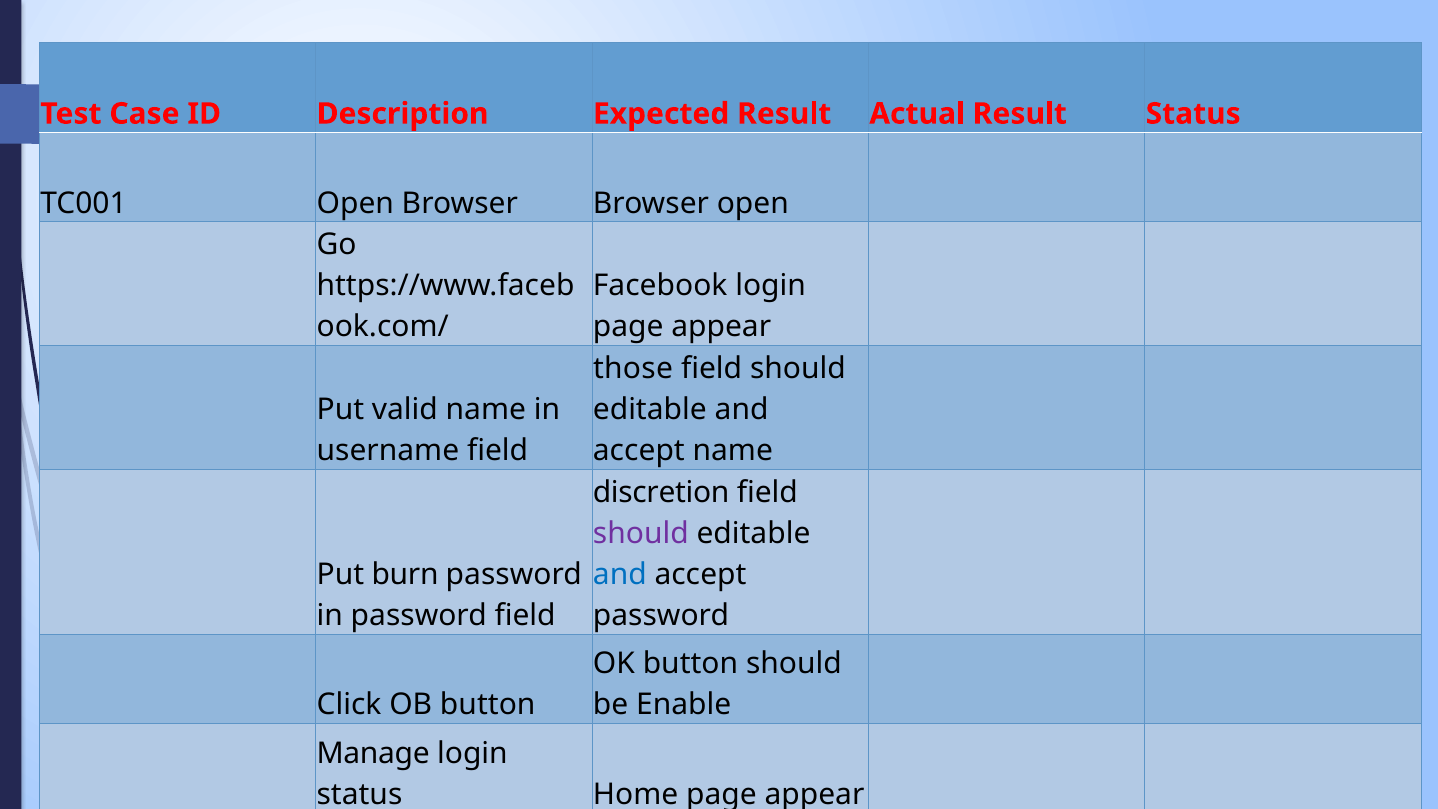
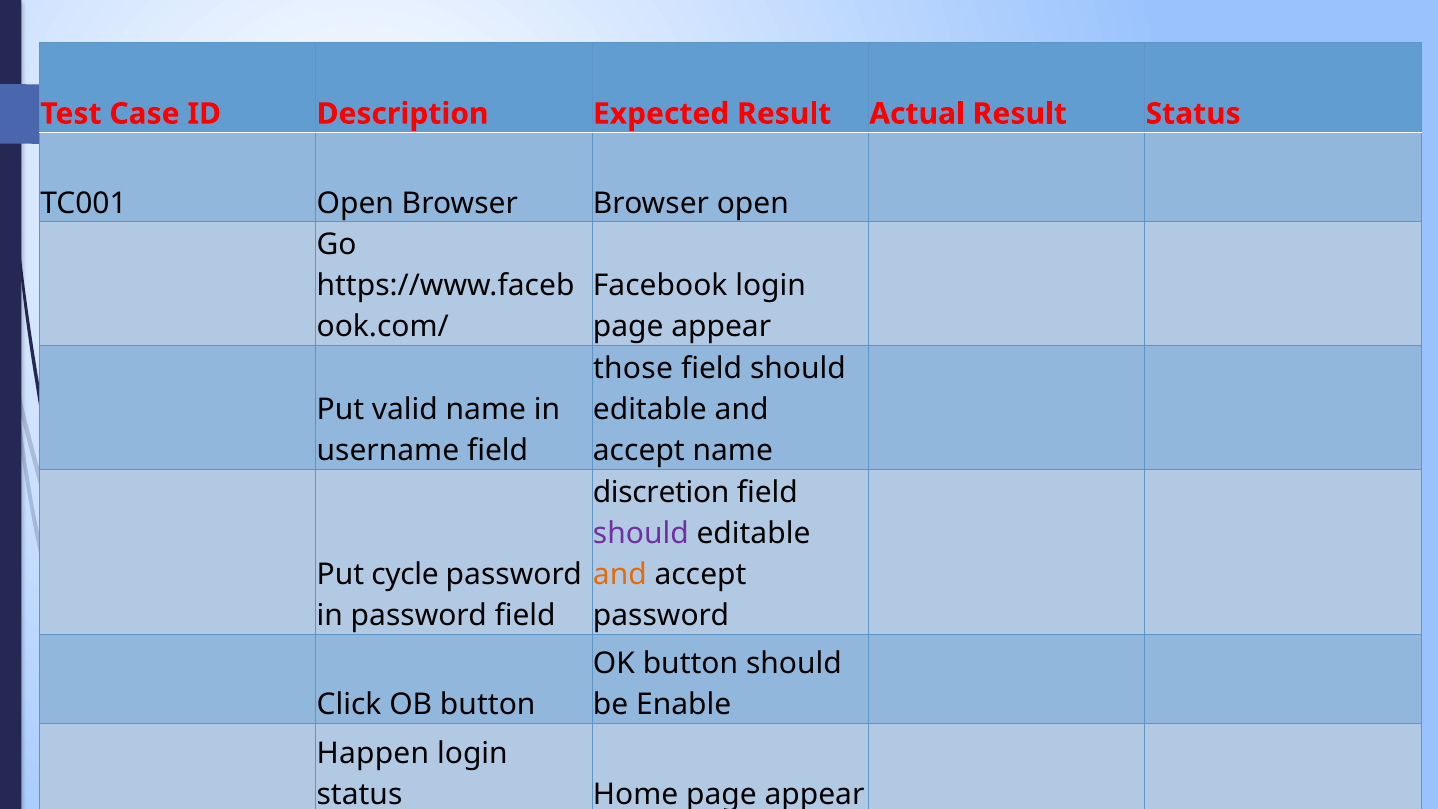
burn: burn -> cycle (405, 574)
and colour: blue -> orange (620, 574)
Manage: Manage -> Happen (373, 753)
